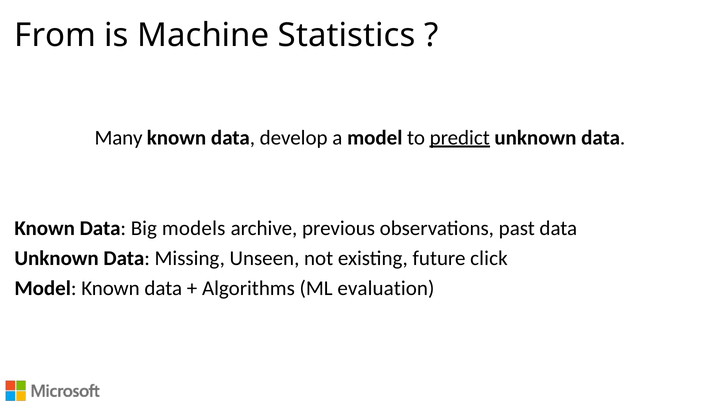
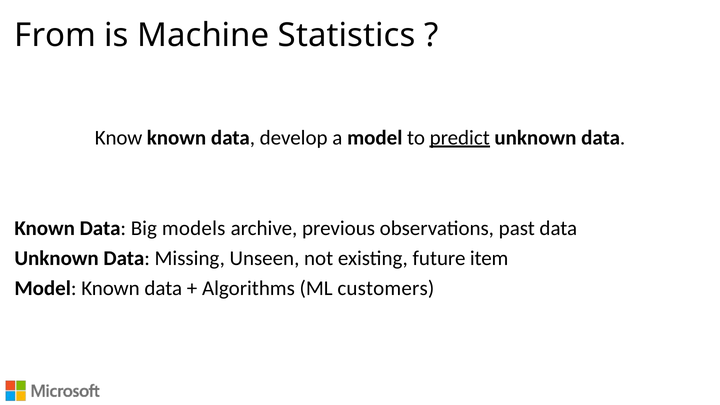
Many: Many -> Know (119, 138)
click: click -> item (489, 258)
evaluation: evaluation -> customers (386, 289)
